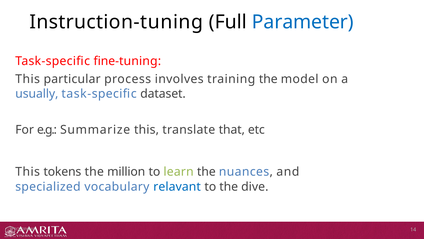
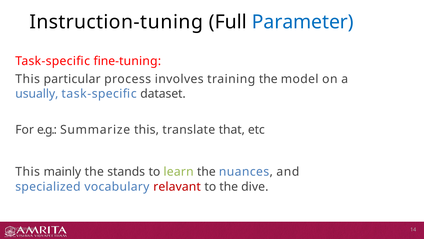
tokens: tokens -> mainly (62, 171)
million: million -> stands (126, 171)
relavant colour: blue -> red (177, 186)
